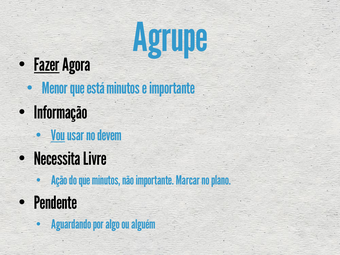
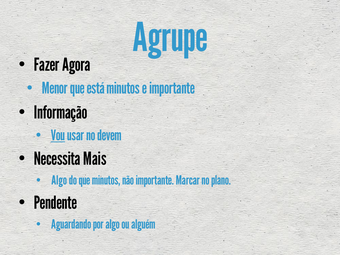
Fazer underline: present -> none (47, 65)
Livre: Livre -> Mais (95, 159)
Ação: Ação -> Algo (59, 181)
